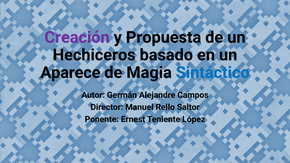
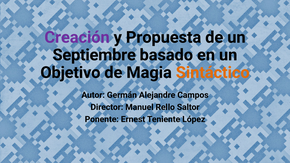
Hechiceros: Hechiceros -> Septiembre (94, 55)
Aparece: Aparece -> Objetivo (70, 73)
Sintáctico colour: blue -> orange (213, 73)
